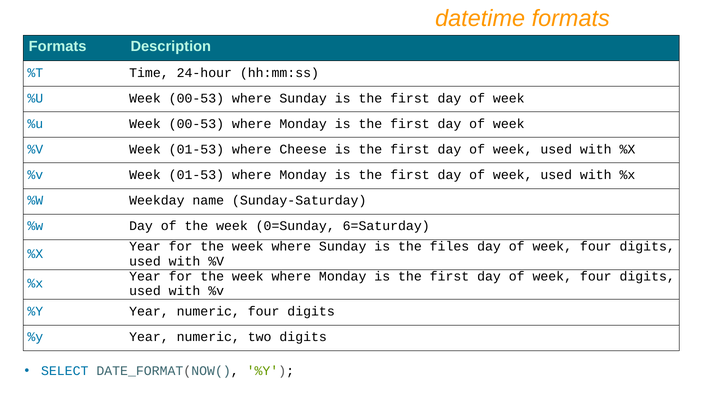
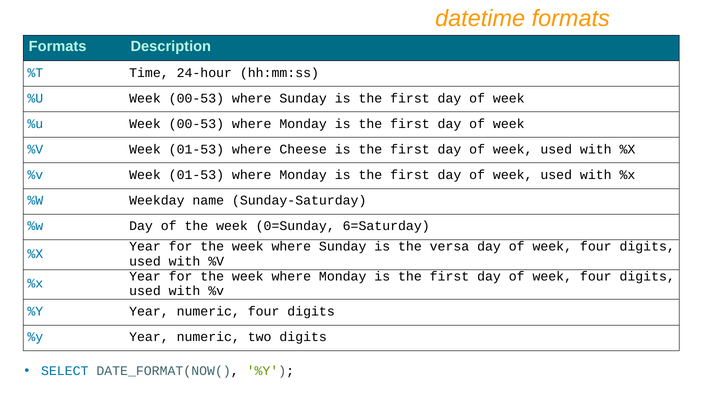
files: files -> versa (449, 246)
